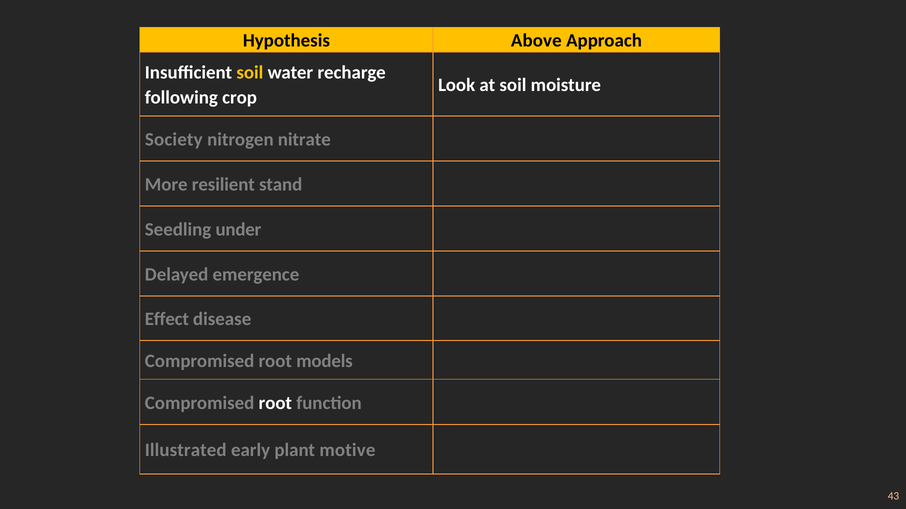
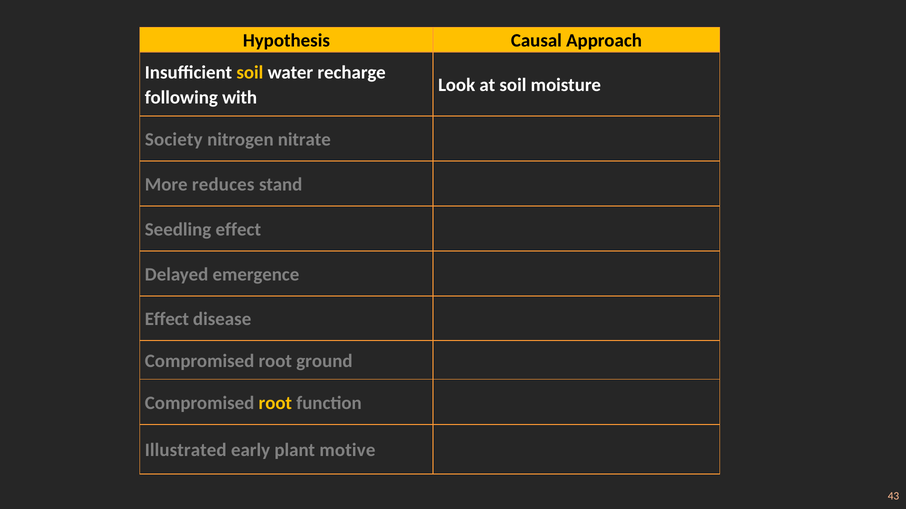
Above: Above -> Causal (536, 41)
crop: crop -> with (240, 97)
resilient: resilient -> reduces (223, 185)
Seedling under: under -> effect (238, 230)
models: models -> ground (324, 361)
root colour: white -> yellow (275, 403)
